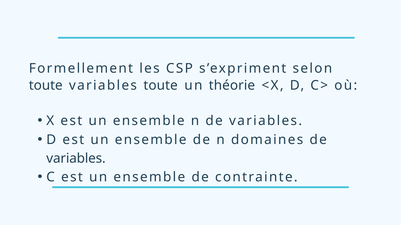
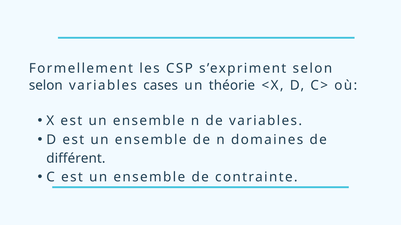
toute: toute -> selon (46, 86)
variables toute: toute -> cases (161, 86)
variables: variables -> différent (76, 159)
